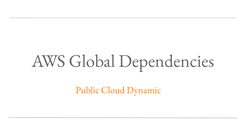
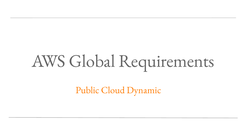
Dependencies: Dependencies -> Requirements (166, 61)
